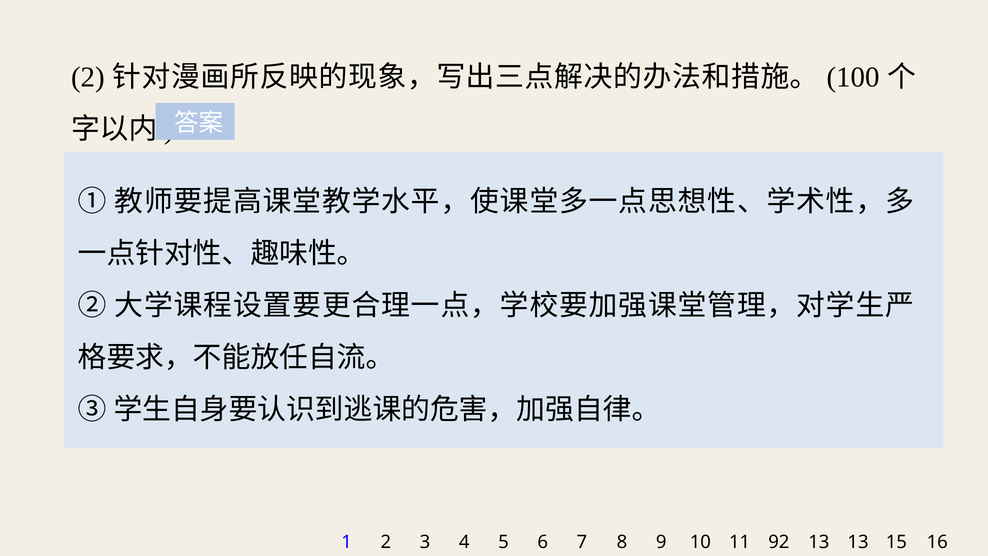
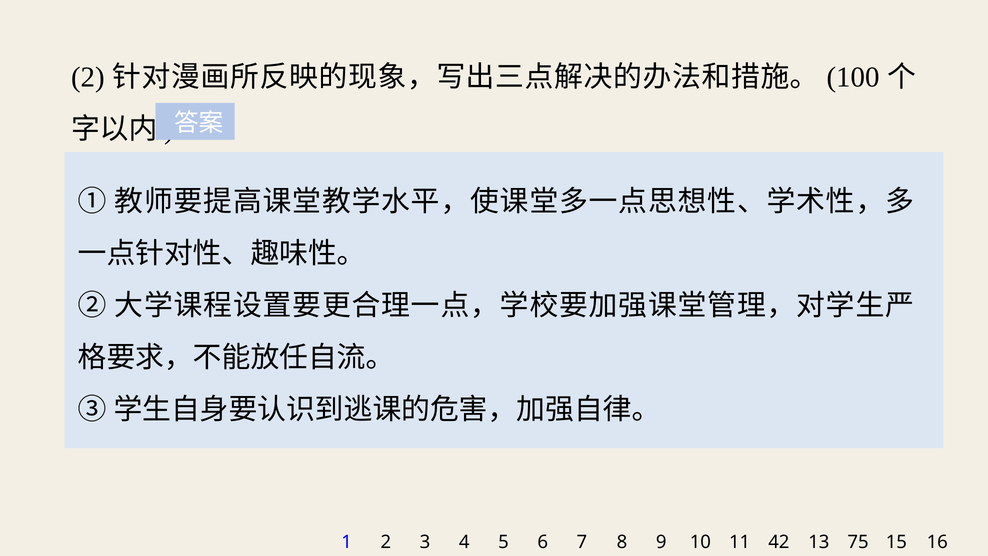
92: 92 -> 42 (779, 542)
13 13: 13 -> 75 (858, 542)
